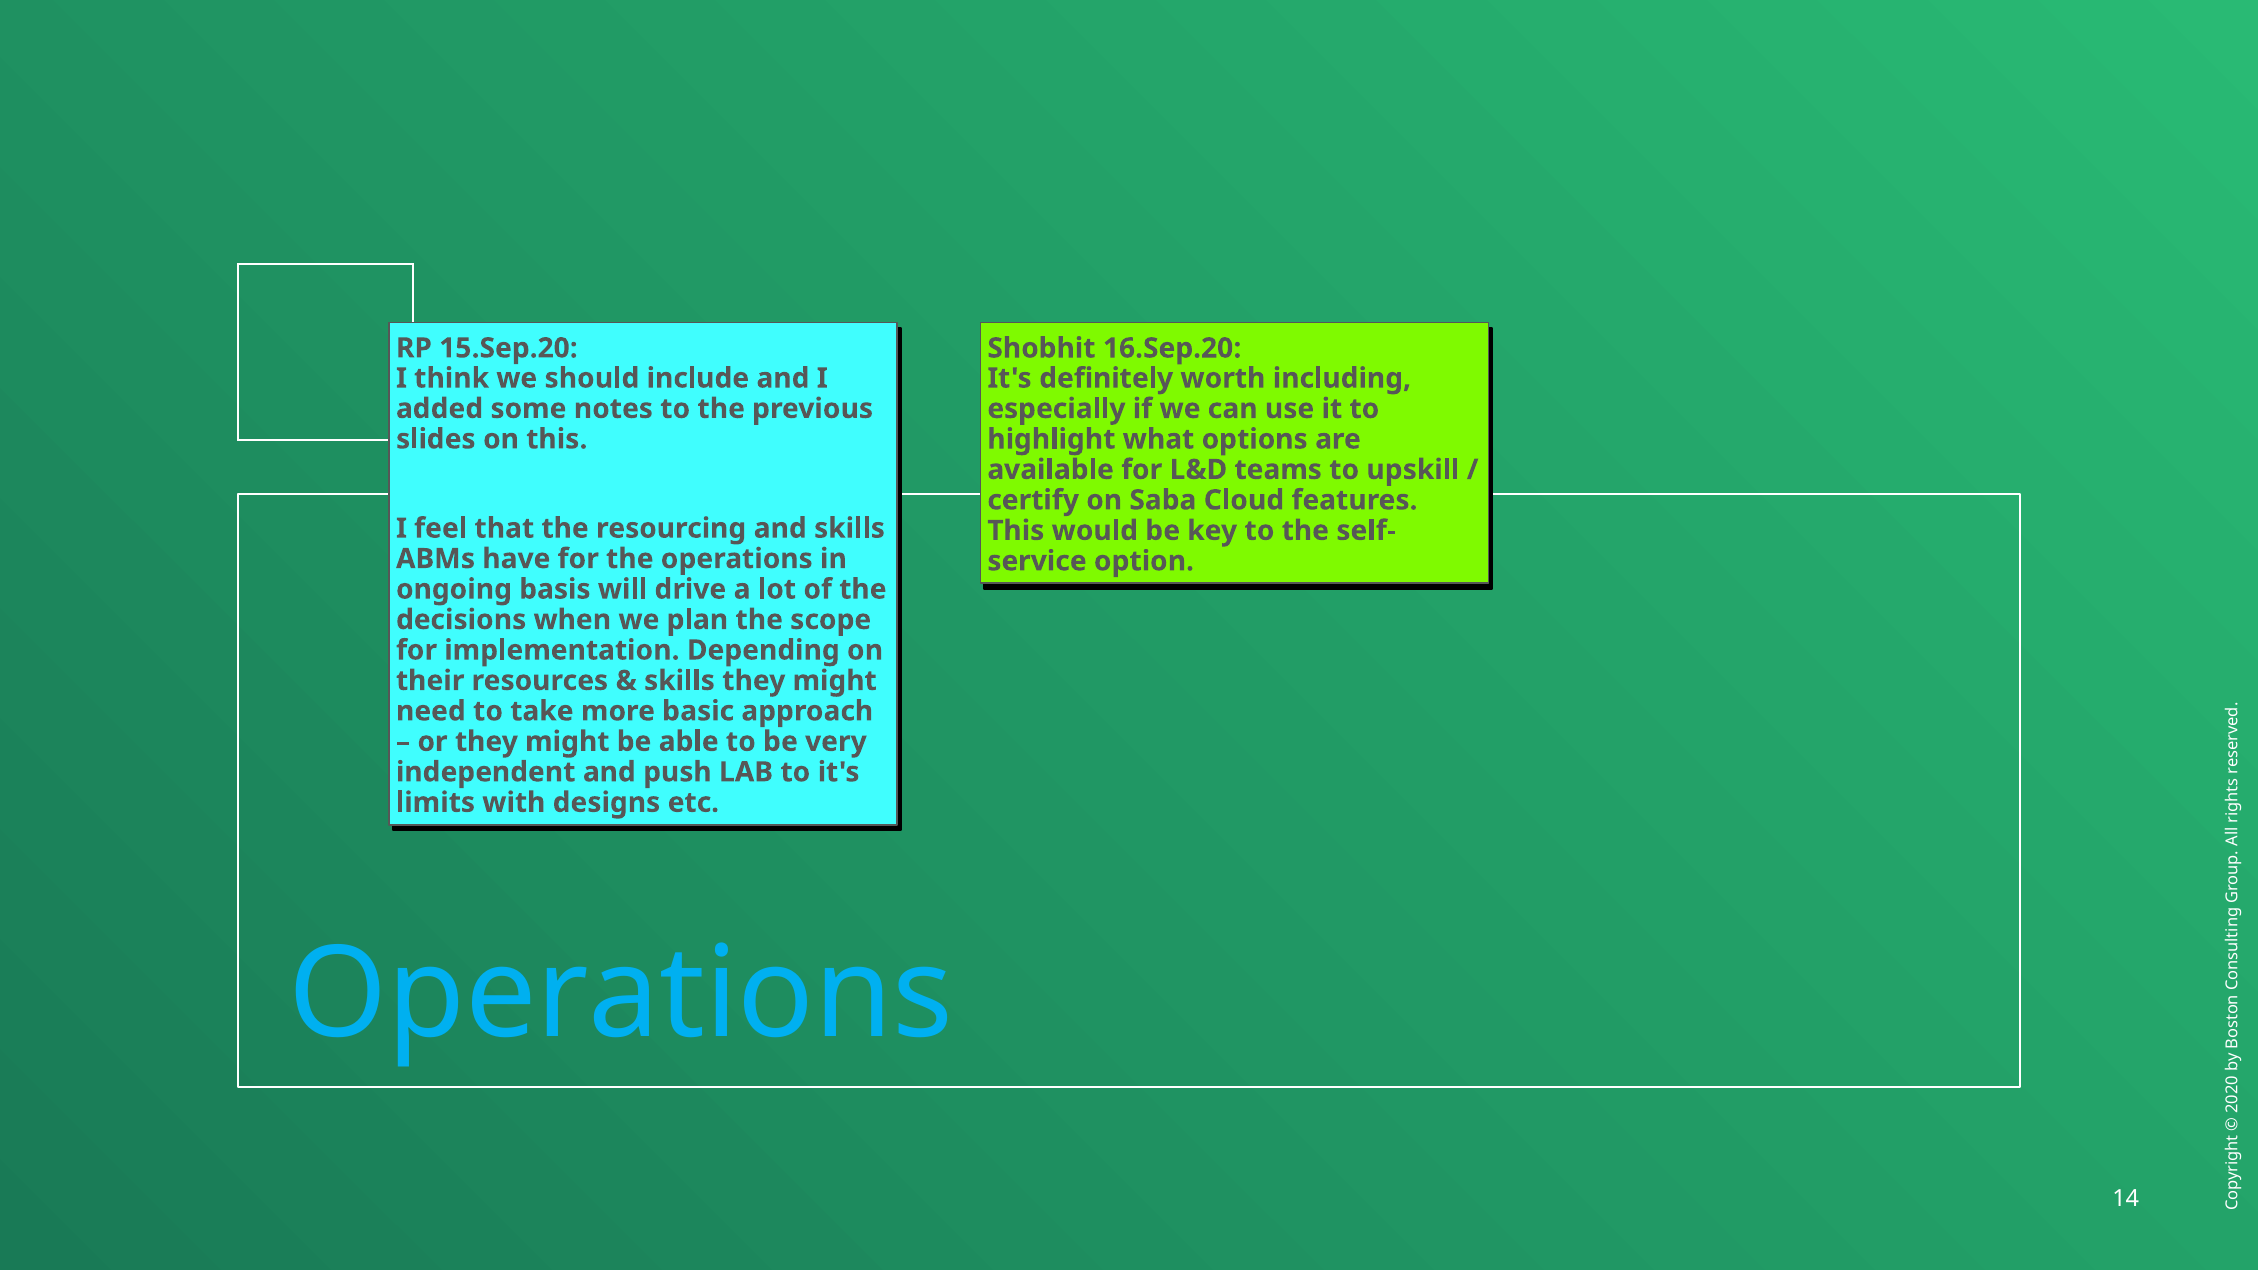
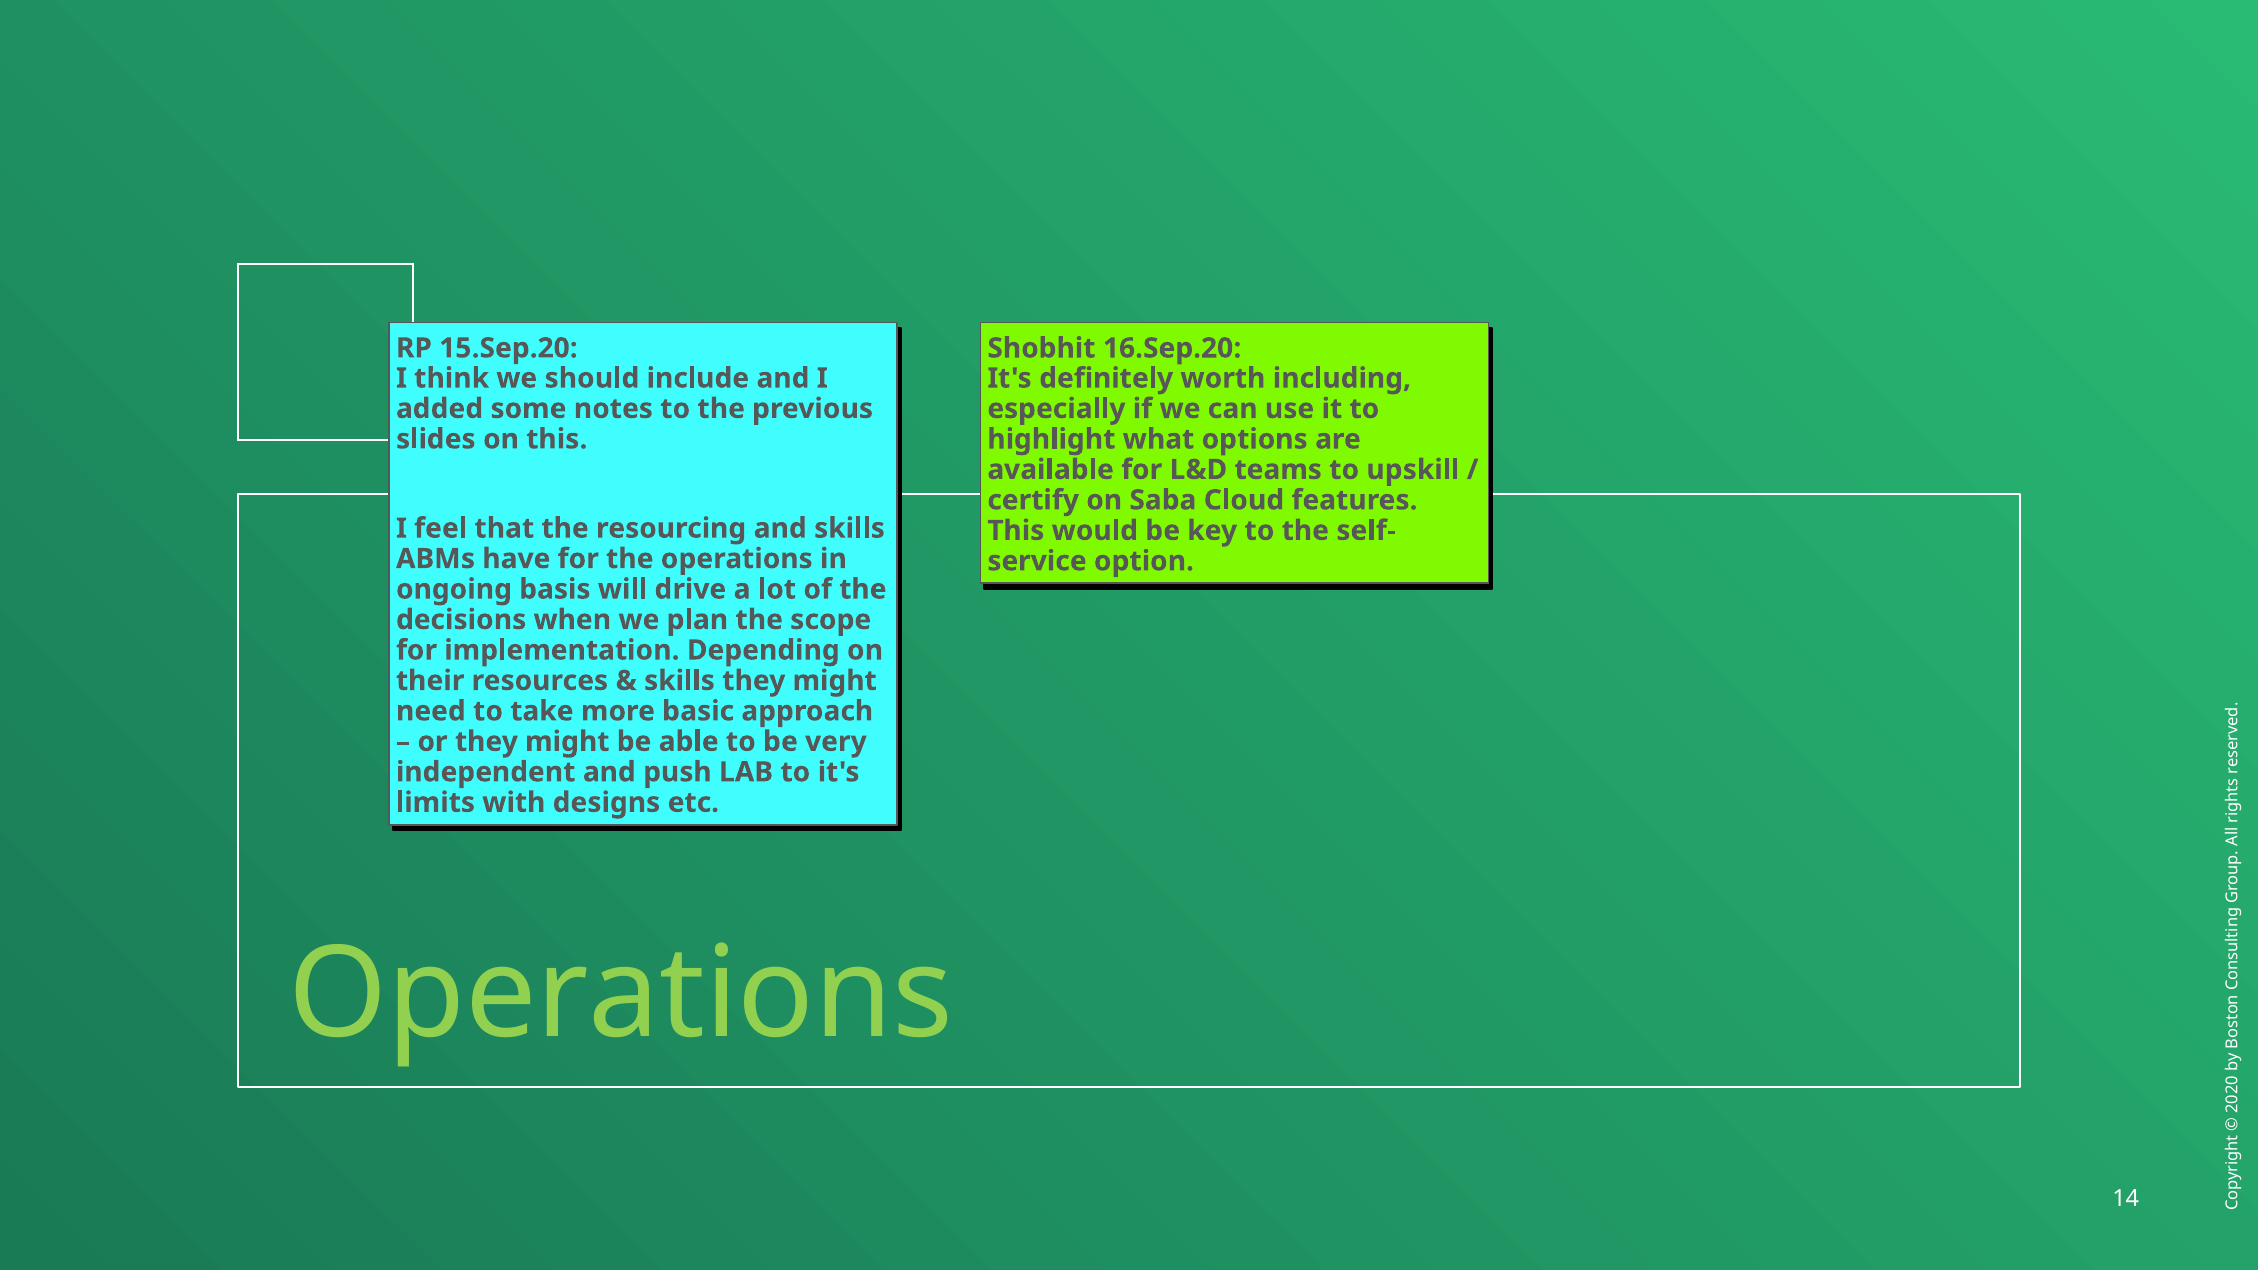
Operations colour: light blue -> light green (621, 994)
